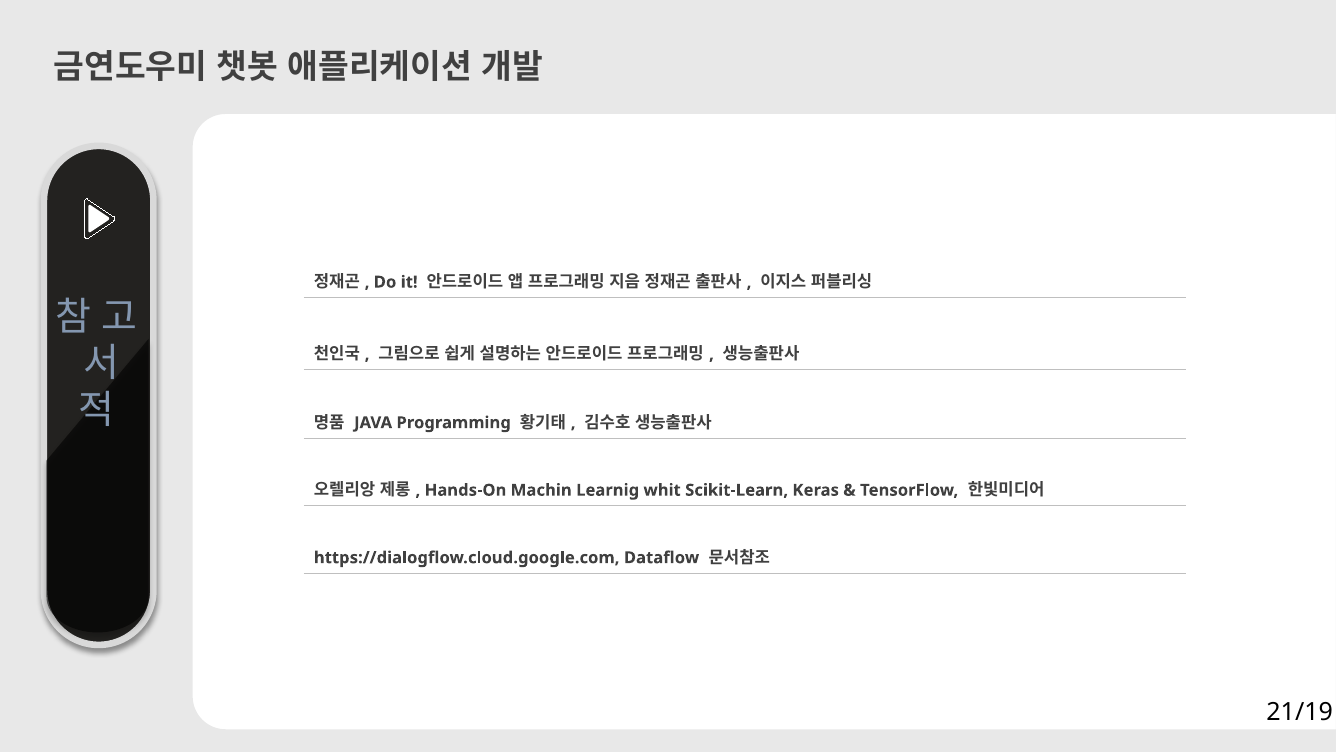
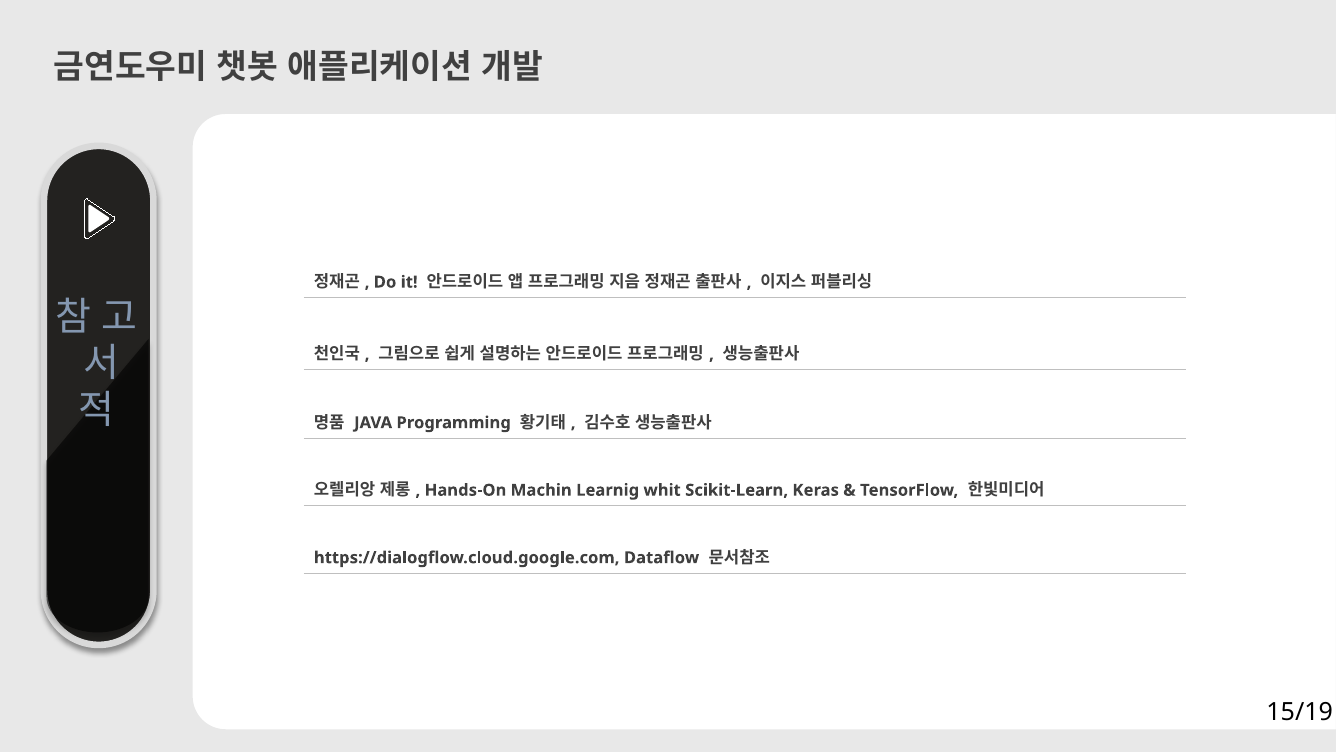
21/19: 21/19 -> 15/19 (1300, 712)
